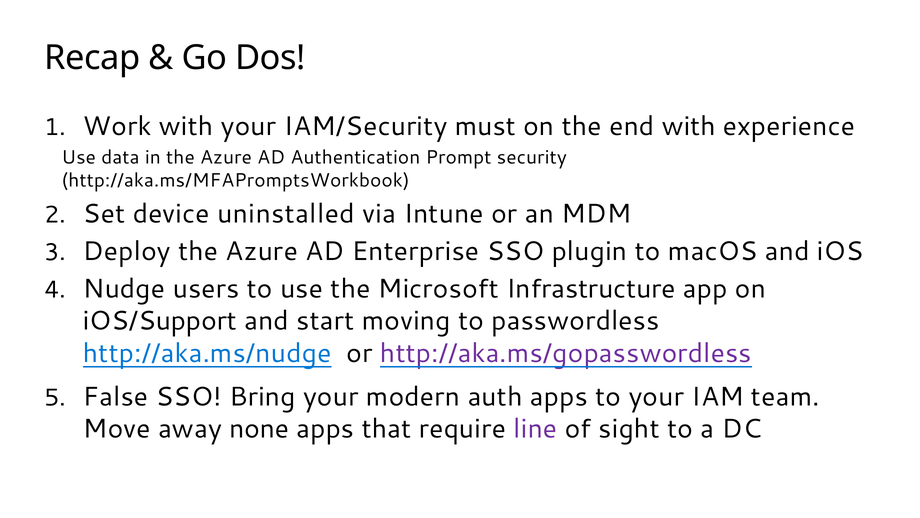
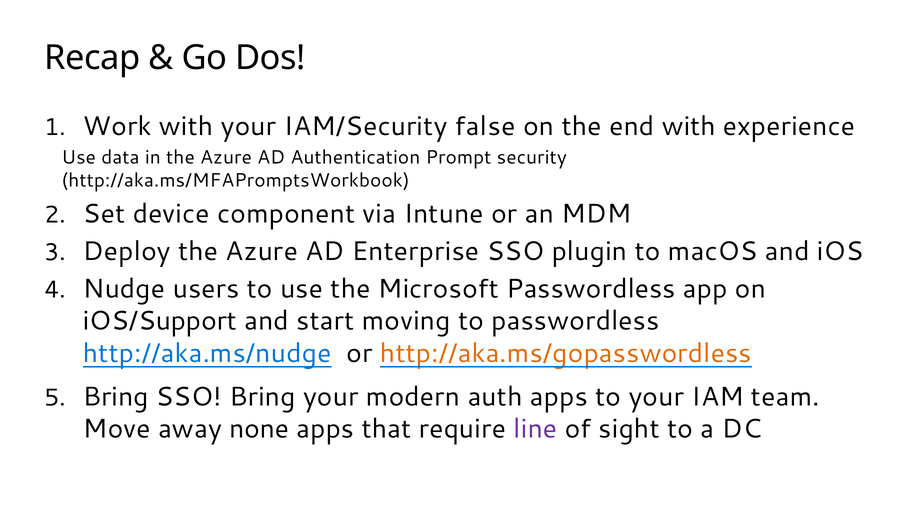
must: must -> false (485, 126)
uninstalled: uninstalled -> component (286, 214)
Microsoft Infrastructure: Infrastructure -> Passwordless (591, 289)
http://aka.ms/gopasswordless colour: purple -> orange (566, 353)
False: False -> Bring (116, 396)
